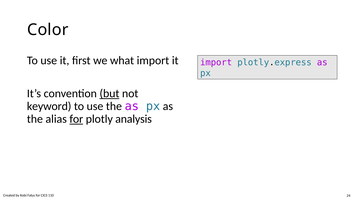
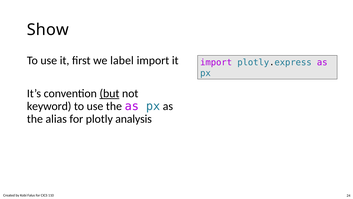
Color: Color -> Show (48, 30)
what: what -> label (122, 60)
for underline: present -> none (76, 119)
